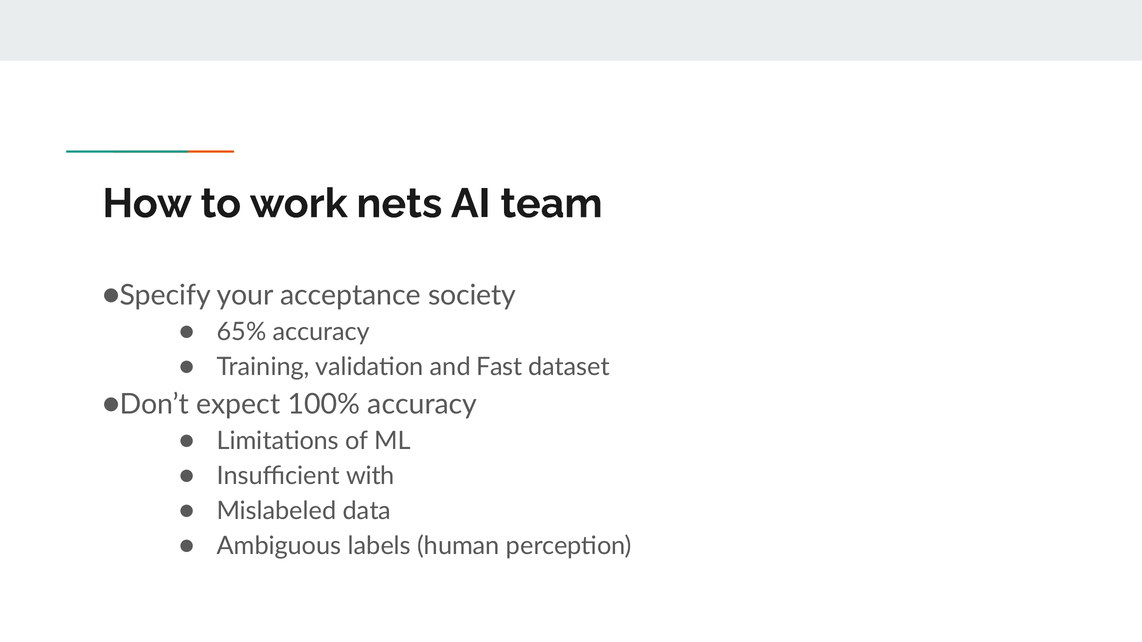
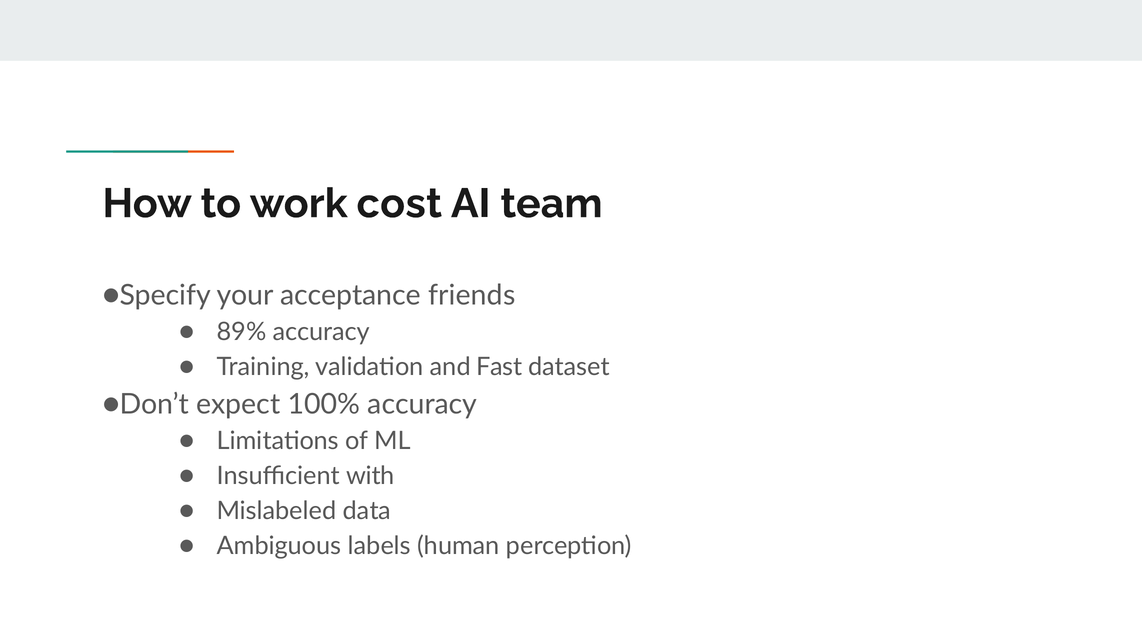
nets: nets -> cost (399, 204)
society: society -> friends (472, 295)
65%: 65% -> 89% (242, 332)
